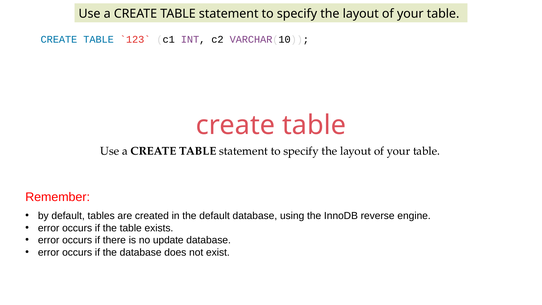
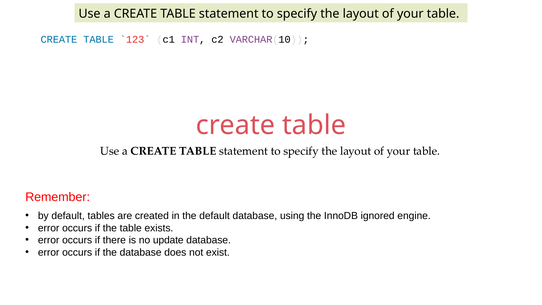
reverse: reverse -> ignored (378, 216)
